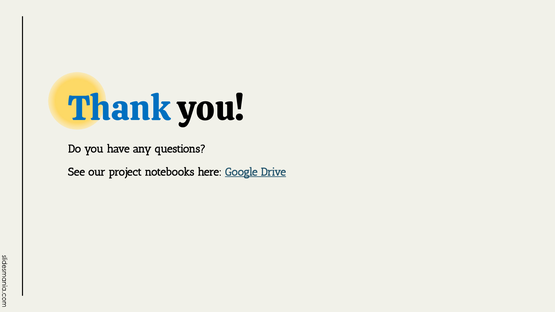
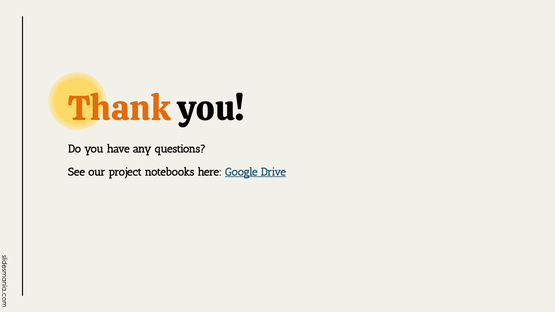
Thank colour: blue -> orange (120, 109)
